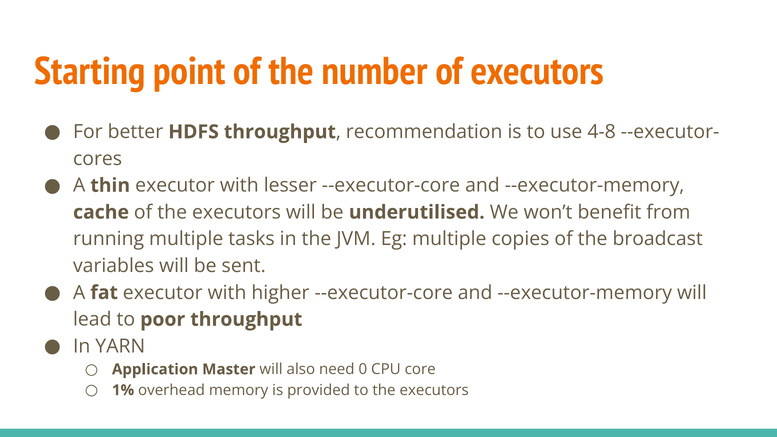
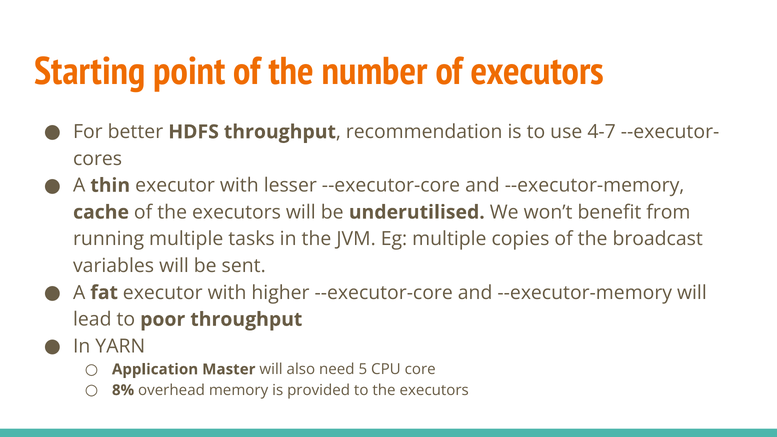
4-8: 4-8 -> 4-7 (602, 132)
0: 0 -> 5 (363, 369)
1%: 1% -> 8% (123, 390)
